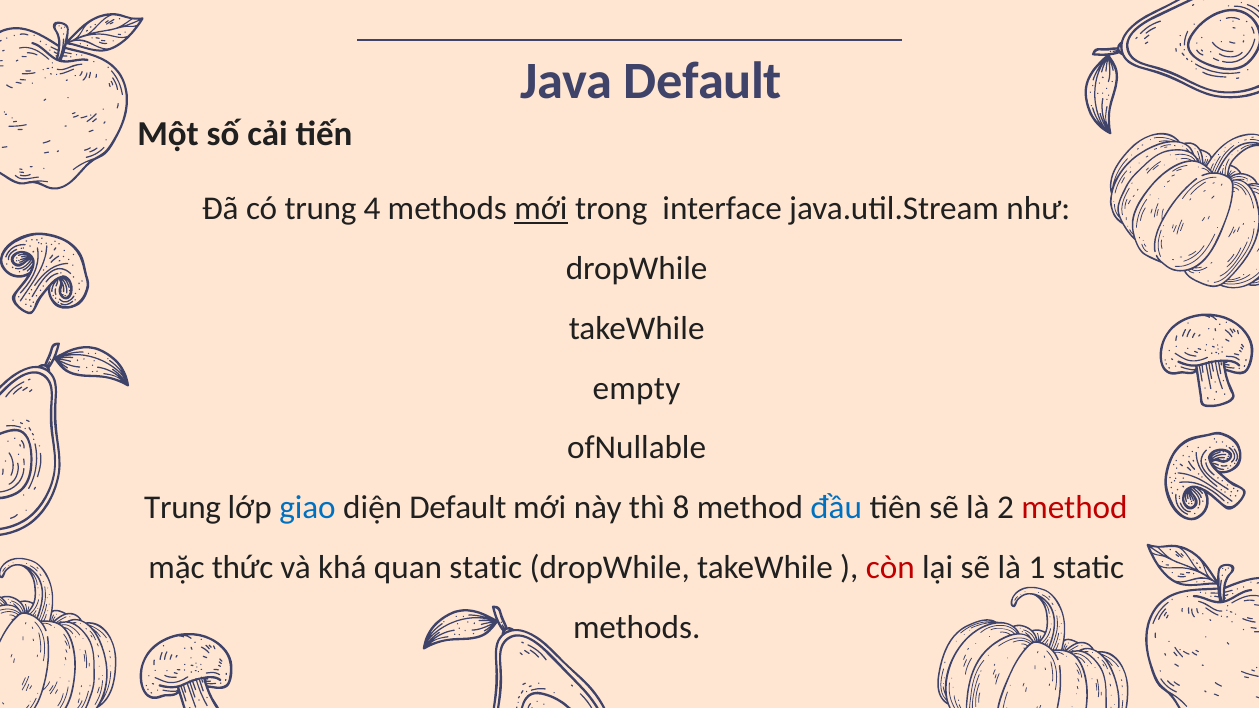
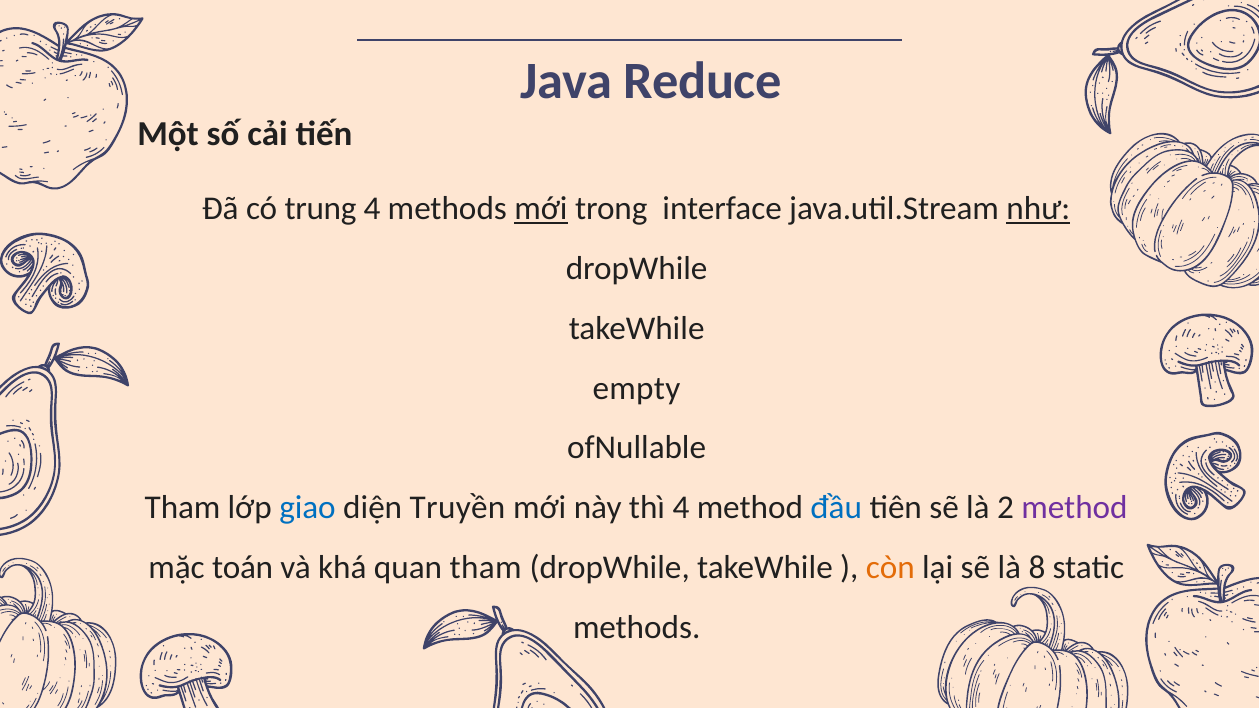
Java Default: Default -> Reduce (703, 82)
như underline: none -> present (1038, 209)
Trung: Trung -> Tham (183, 508)
diện Default: Default -> Truyền (458, 508)
thì 8: 8 -> 4 (681, 508)
method colour: red -> purple (1074, 508)
thức: thức -> toán (243, 568)
quan static: static -> tham (486, 568)
còn colour: red -> orange (890, 568)
1: 1 -> 8 (1037, 568)
